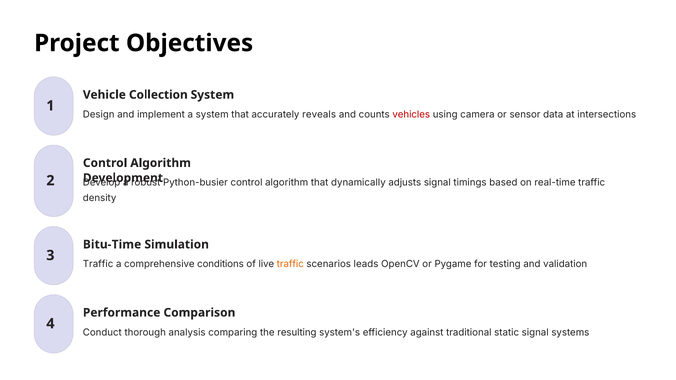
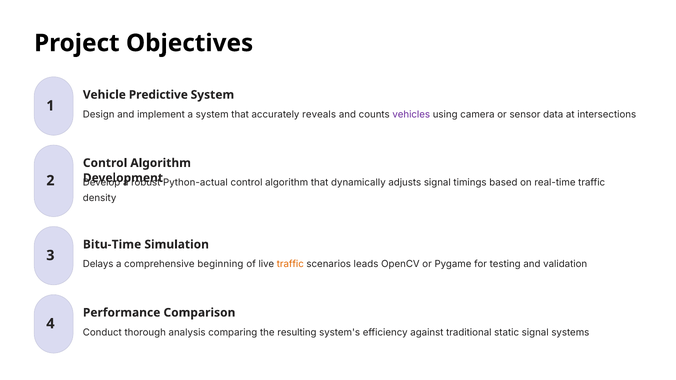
Collection: Collection -> Predictive (158, 95)
vehicles colour: red -> purple (411, 115)
Python-busier: Python-busier -> Python-actual (195, 183)
Traffic: Traffic -> Delays (98, 264)
conditions: conditions -> beginning (220, 264)
